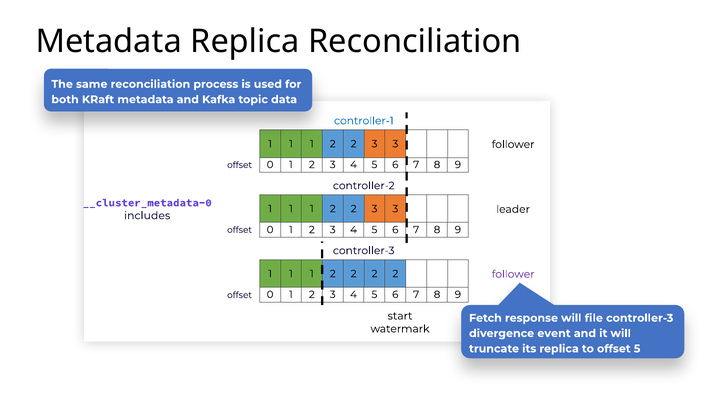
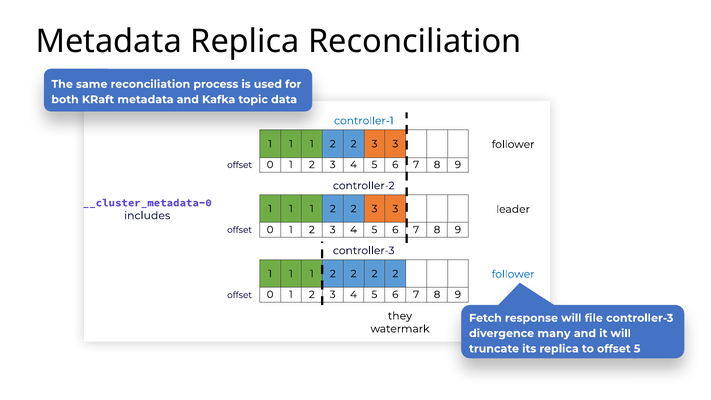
follower colour: purple -> blue (513, 274)
start: start -> they (400, 316)
event: event -> many (554, 333)
